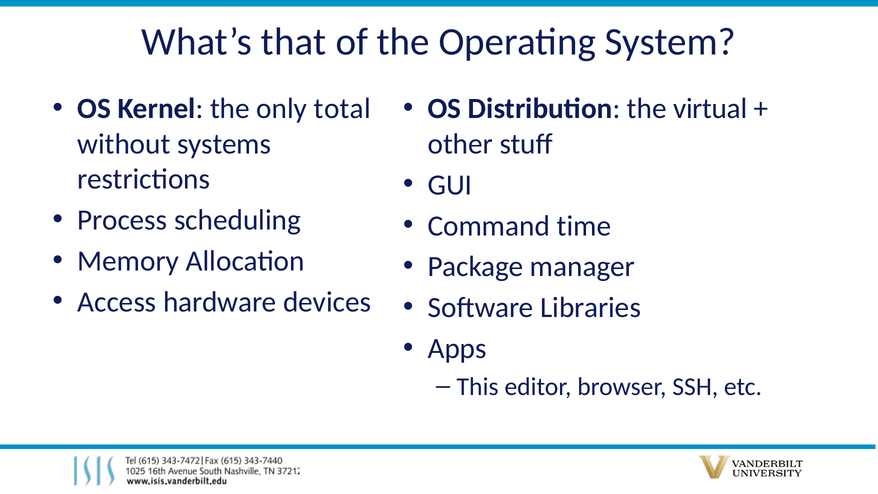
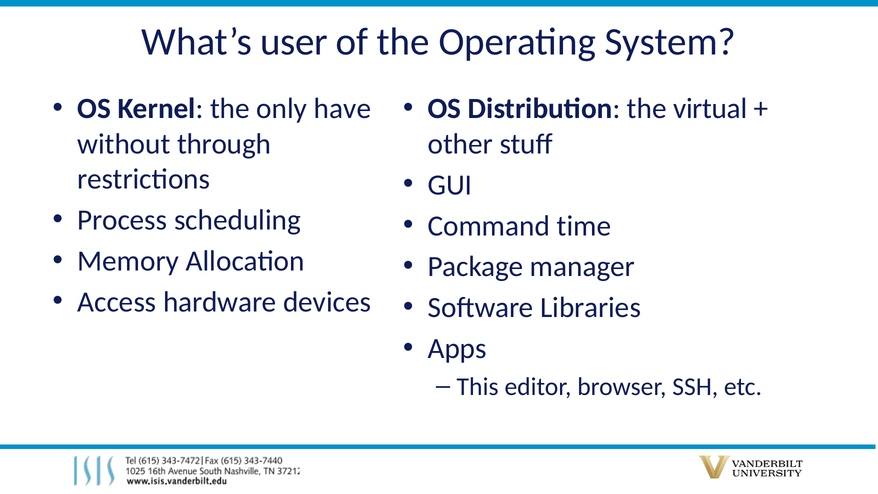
that: that -> user (294, 42)
total: total -> have (342, 109)
systems: systems -> through (224, 144)
